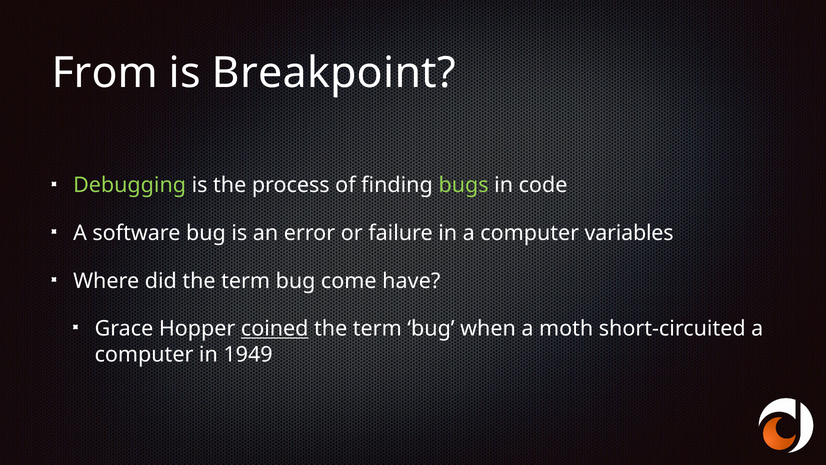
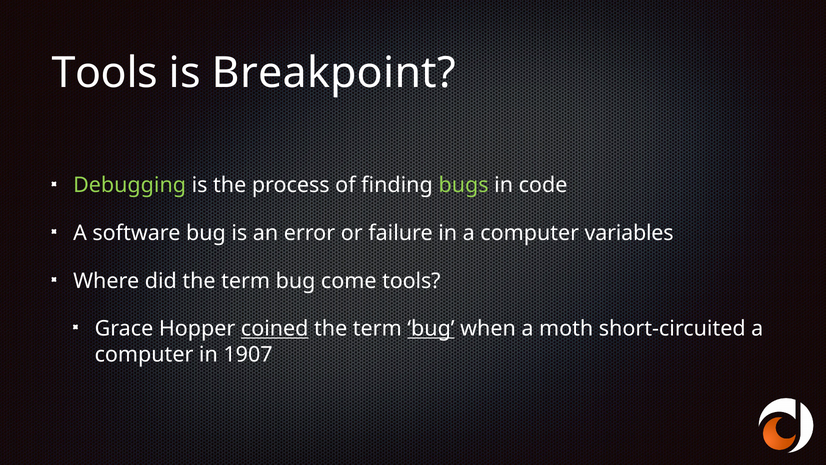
From: From -> Tools (105, 73)
come have: have -> tools (411, 281)
bug underline: none -> present (431, 328)
1949: 1949 -> 1907 (248, 354)
